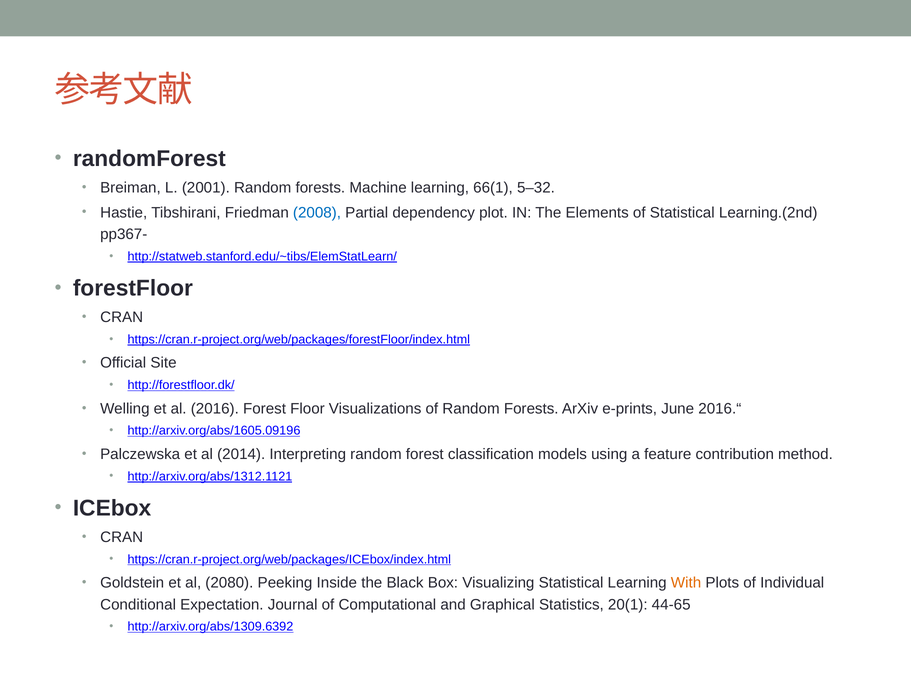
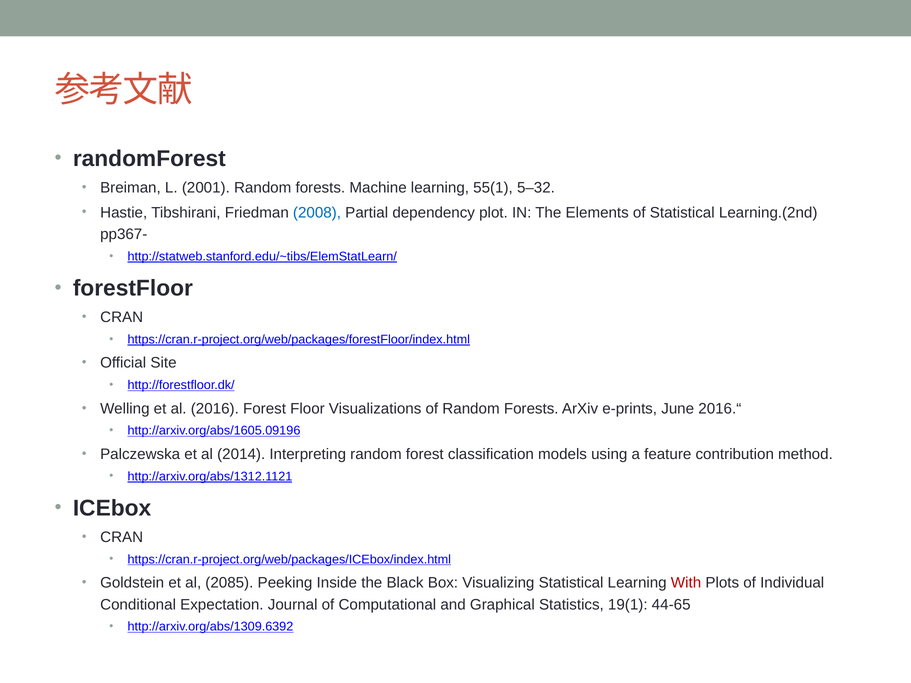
66(1: 66(1 -> 55(1 (493, 188)
2080: 2080 -> 2085 (229, 583)
With colour: orange -> red (686, 583)
20(1: 20(1 -> 19(1 (628, 605)
